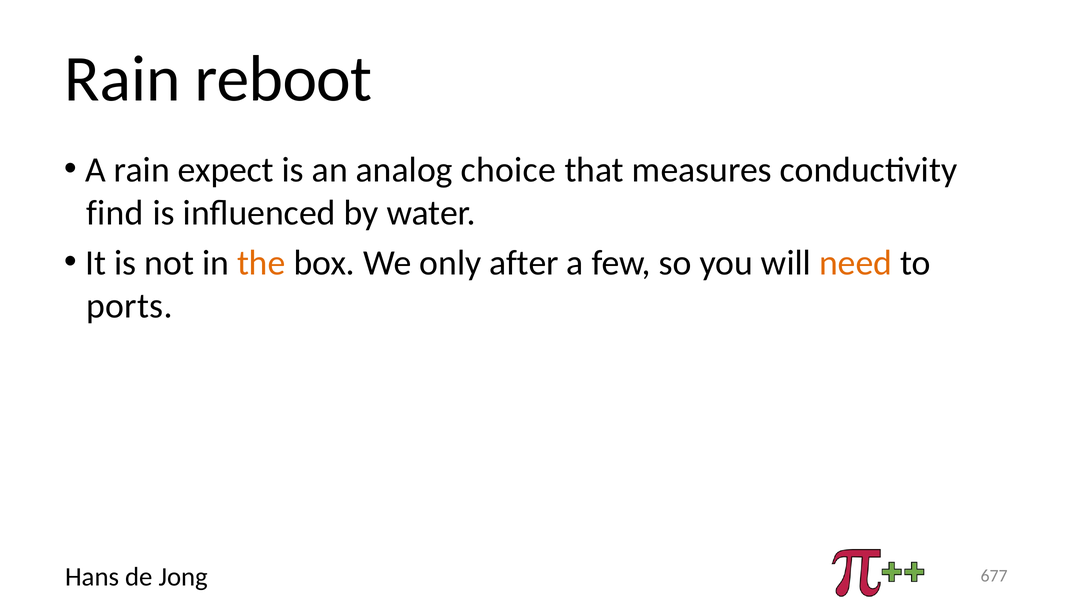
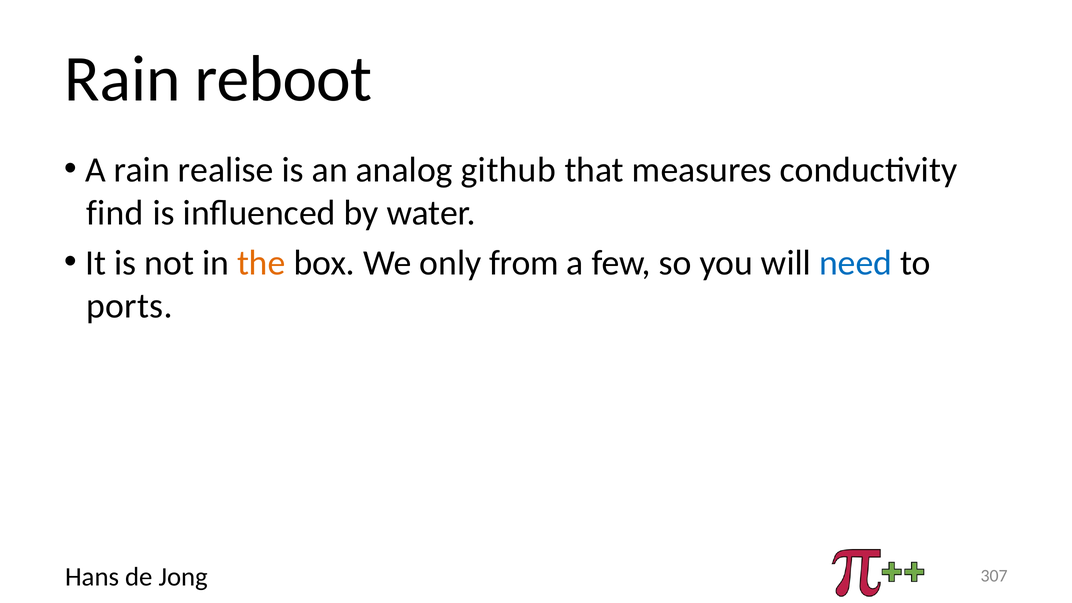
expect: expect -> realise (226, 170)
choice: choice -> github (508, 170)
after: after -> from (524, 263)
need colour: orange -> blue (856, 263)
677: 677 -> 307 (994, 576)
